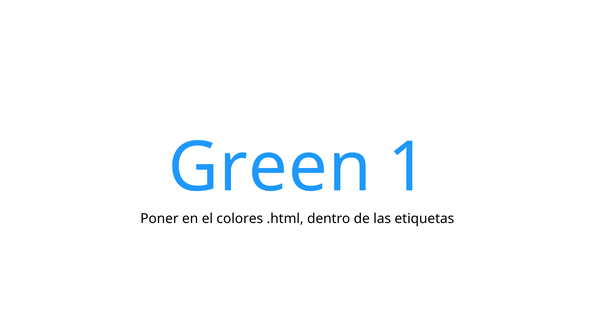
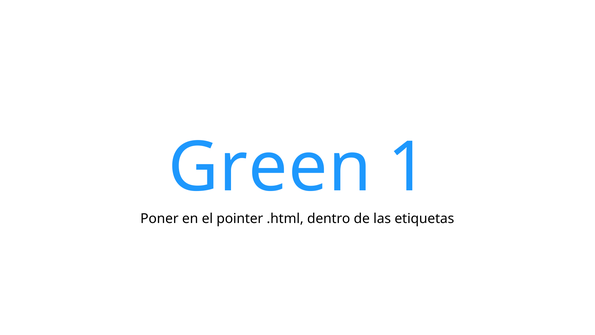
colores: colores -> pointer (240, 218)
